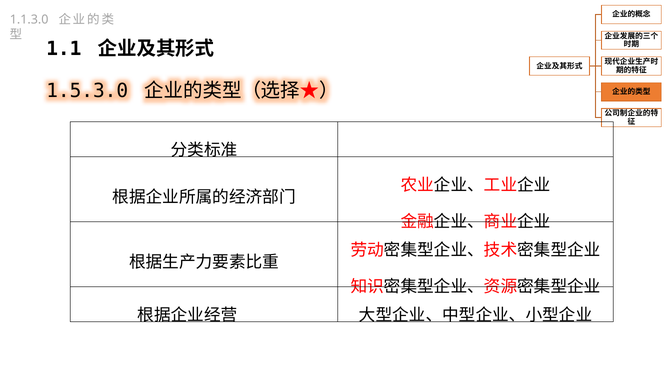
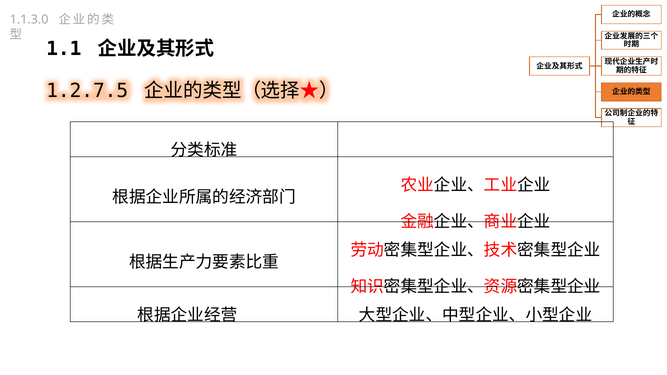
1.5.3.0: 1.5.3.0 -> 1.2.7.5 (87, 91)
